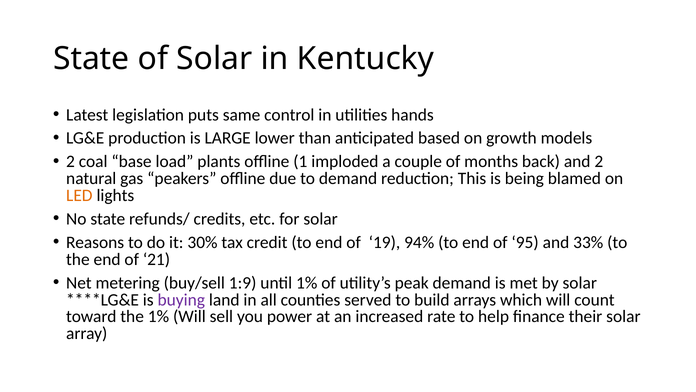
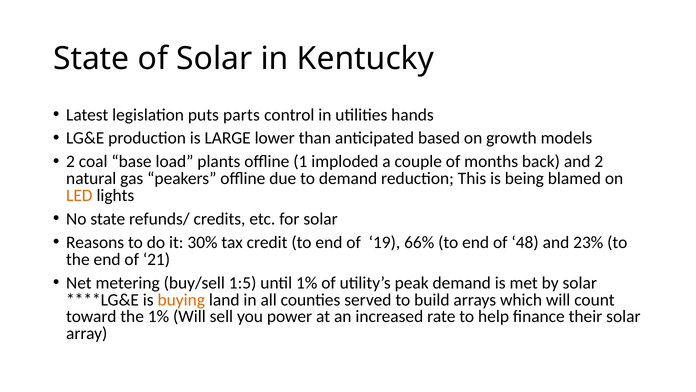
same: same -> parts (241, 115)
94%: 94% -> 66% (419, 242)
95: 95 -> 48 (525, 242)
33%: 33% -> 23% (588, 242)
1:9: 1:9 -> 1:5 (243, 282)
buying colour: purple -> orange (181, 299)
